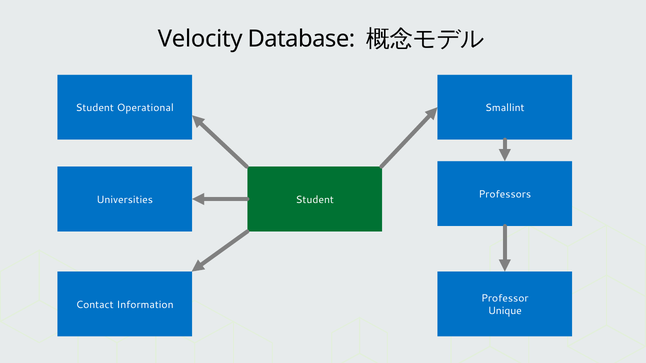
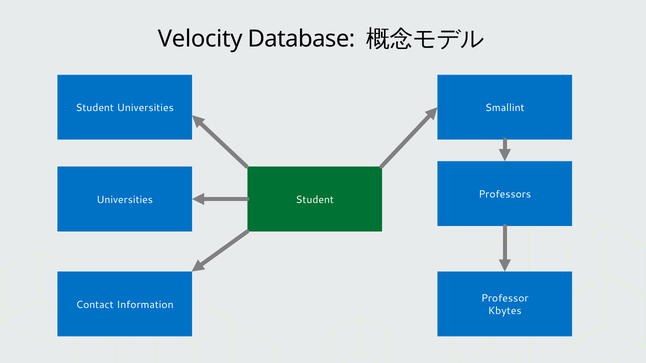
Student Operational: Operational -> Universities (145, 108)
Unique: Unique -> Kbytes (505, 311)
